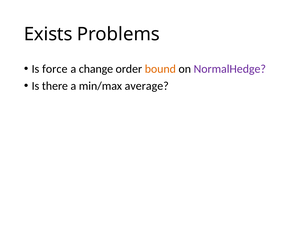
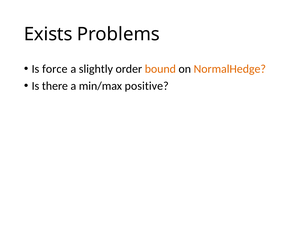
change: change -> slightly (96, 69)
NormalHedge colour: purple -> orange (230, 69)
average: average -> positive (147, 86)
